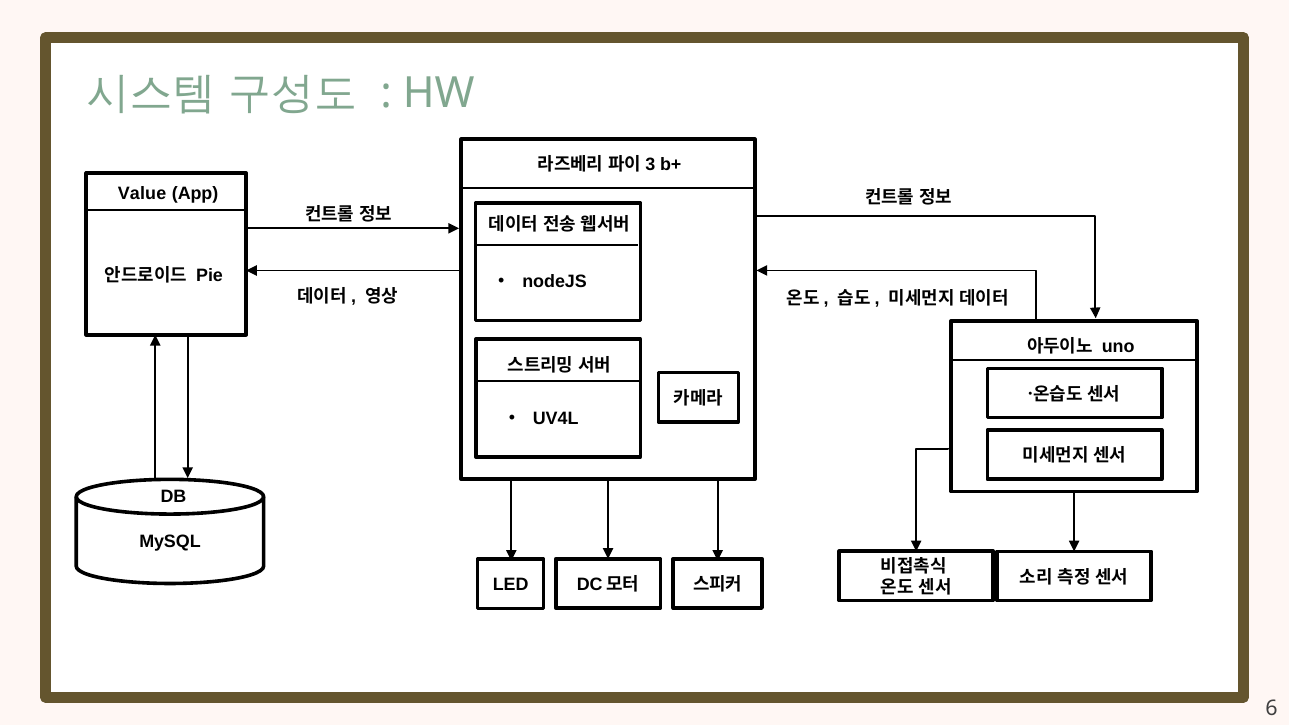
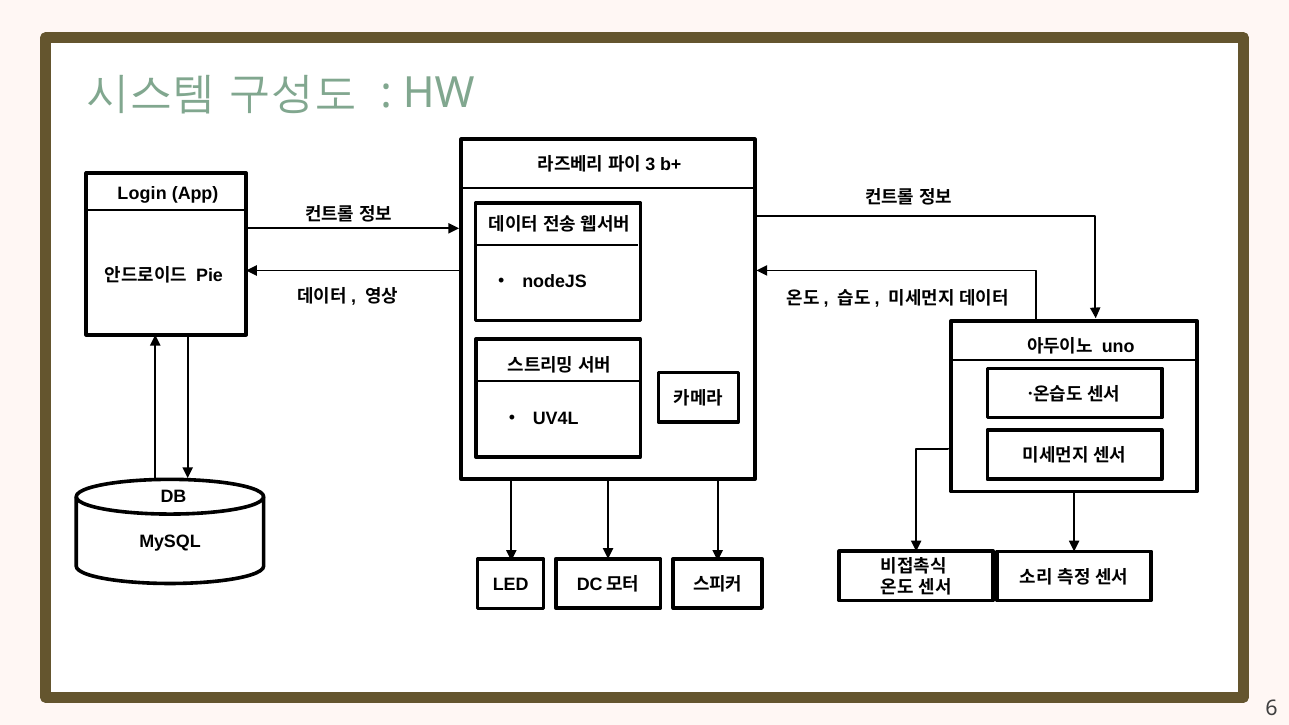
Value: Value -> Login (142, 194)
